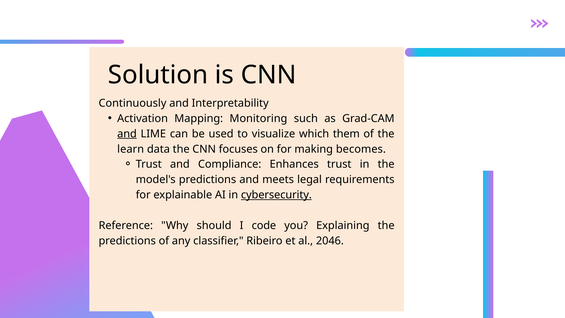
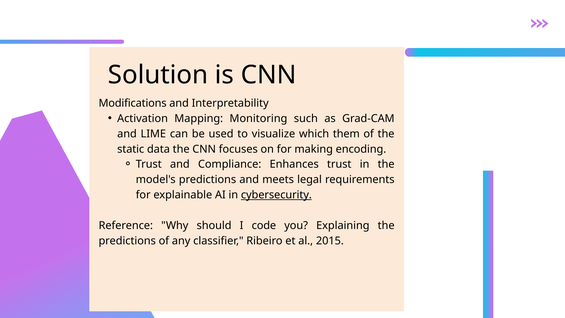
Continuously: Continuously -> Modifications (133, 103)
and underline: present -> none (127, 134)
learn: learn -> static (131, 149)
becomes: becomes -> encoding (361, 149)
2046: 2046 -> 2015 (330, 241)
